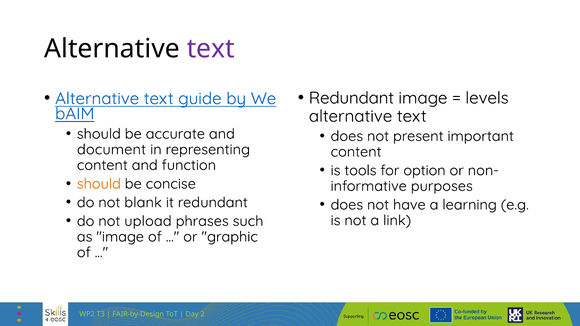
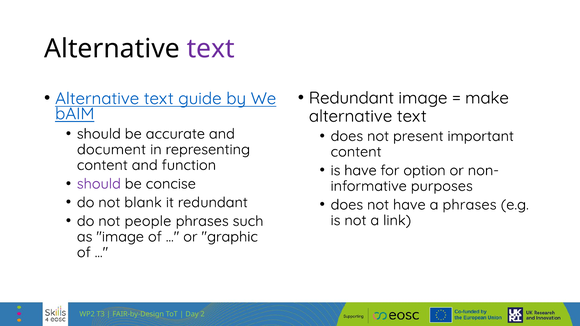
levels: levels -> make (487, 98)
is tools: tools -> have (360, 171)
should colour: orange -> purple (99, 184)
a learning: learning -> phrases (470, 205)
upload: upload -> people (148, 221)
